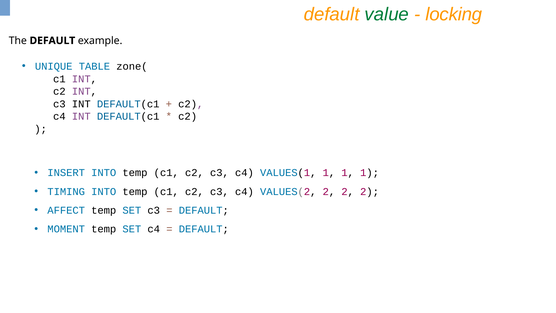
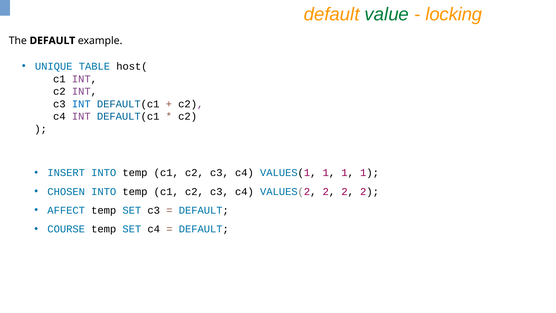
zone(: zone( -> host( (132, 66)
INT colour: black -> blue (81, 104)
TIMING: TIMING -> CHOSEN (66, 191)
MOMENT: MOMENT -> COURSE (66, 229)
